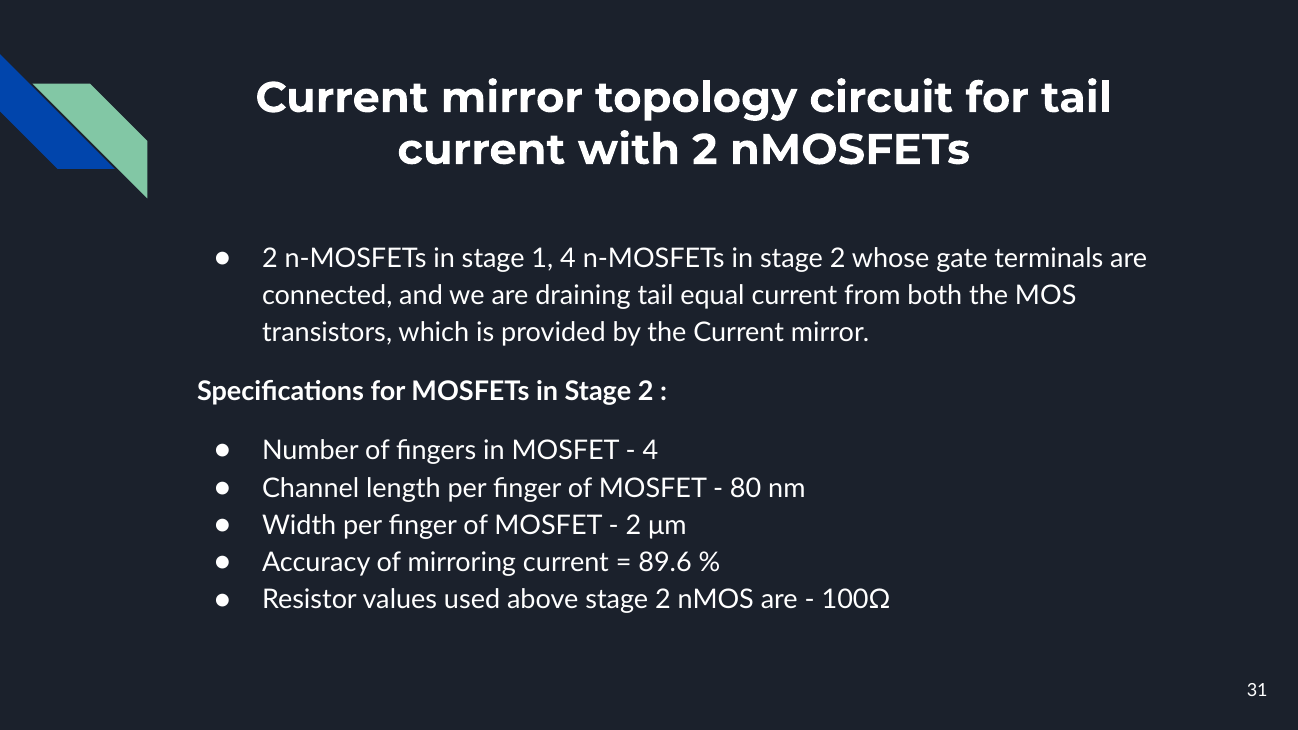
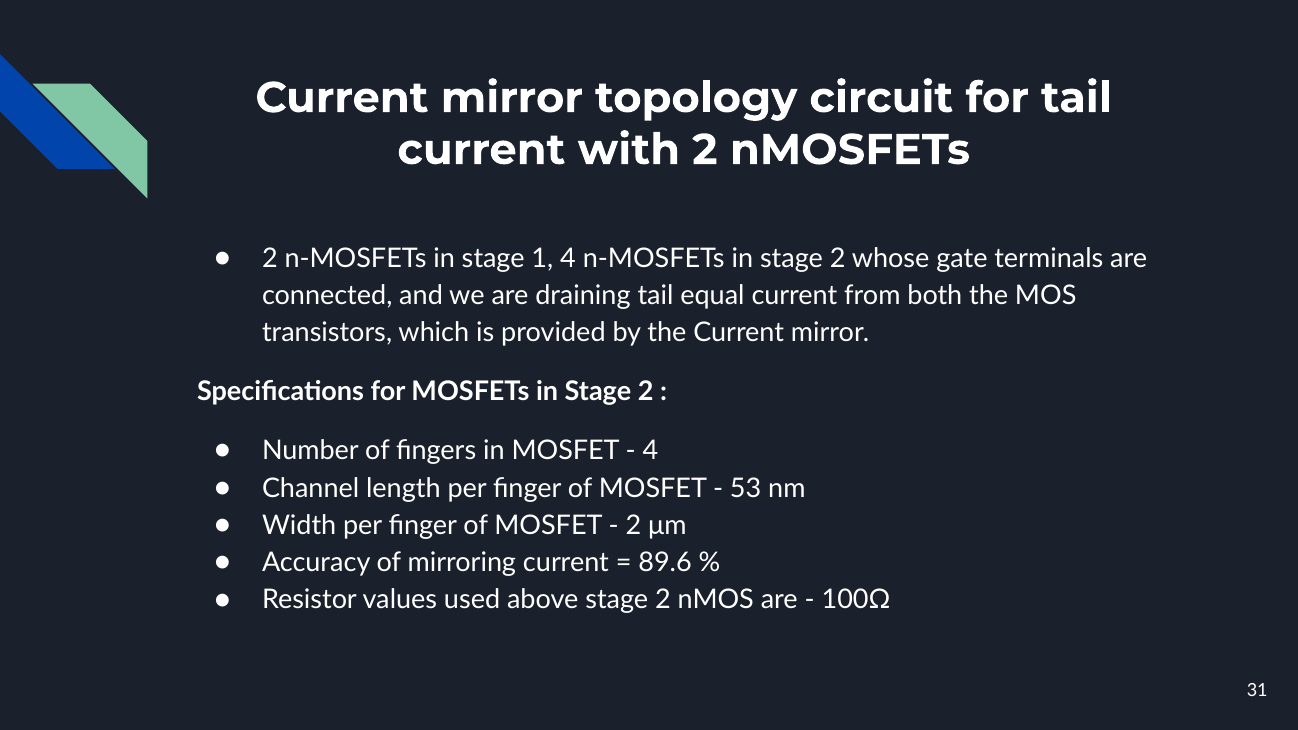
80: 80 -> 53 (746, 488)
